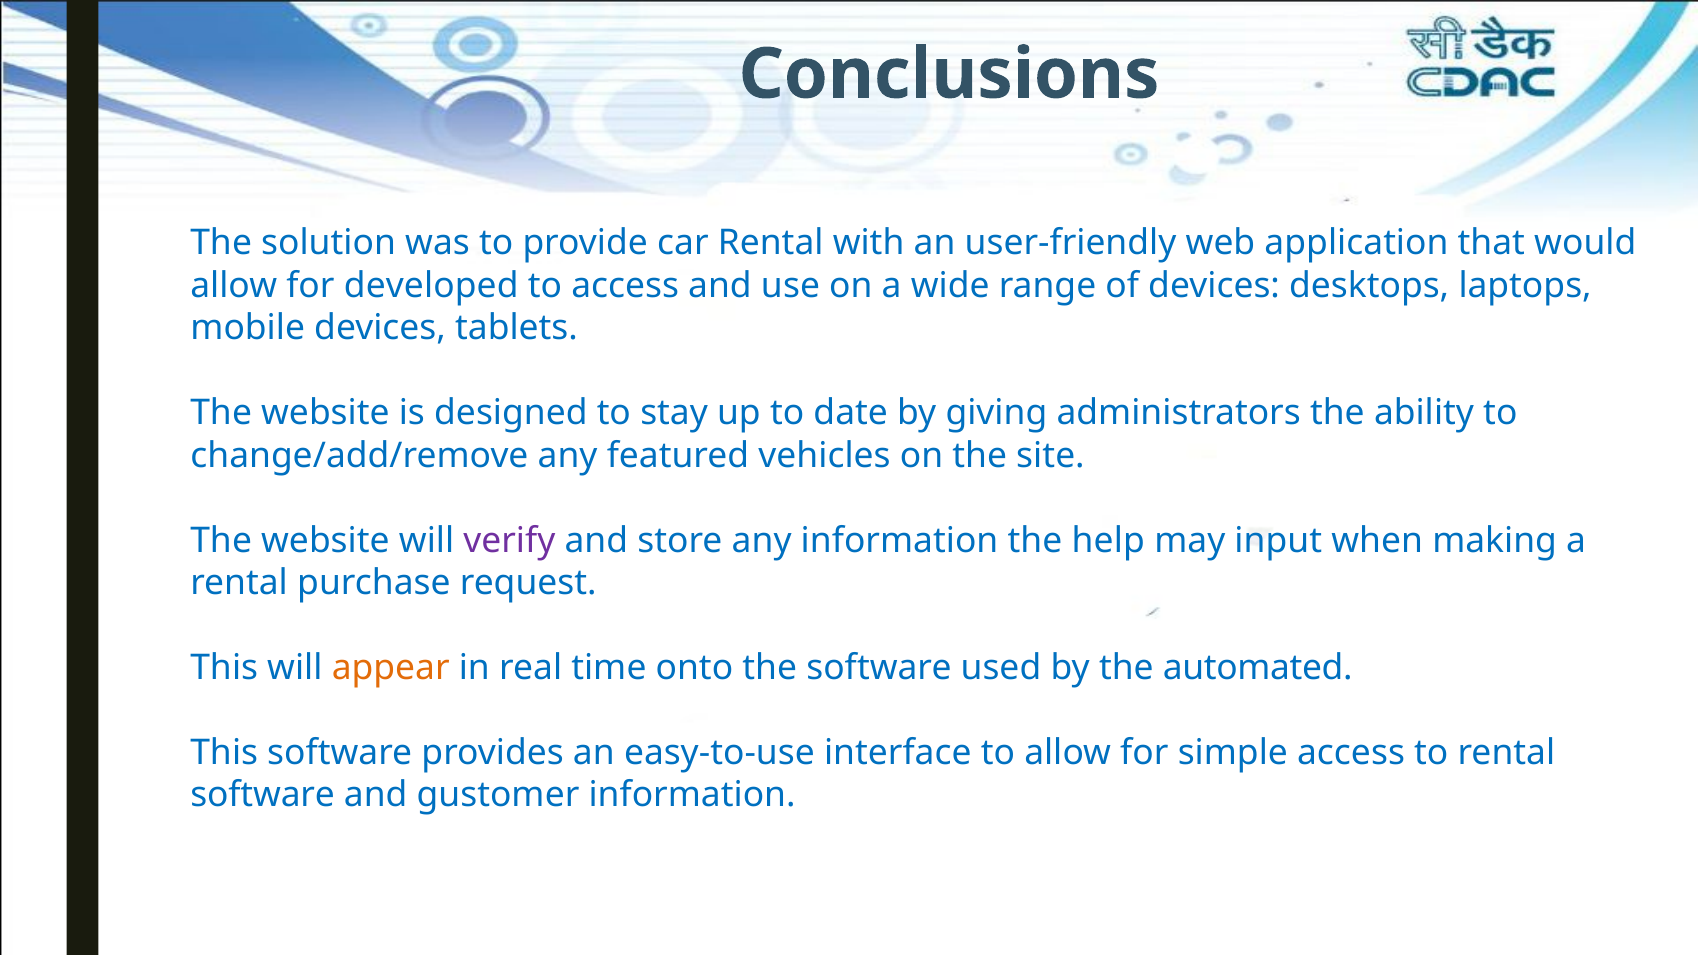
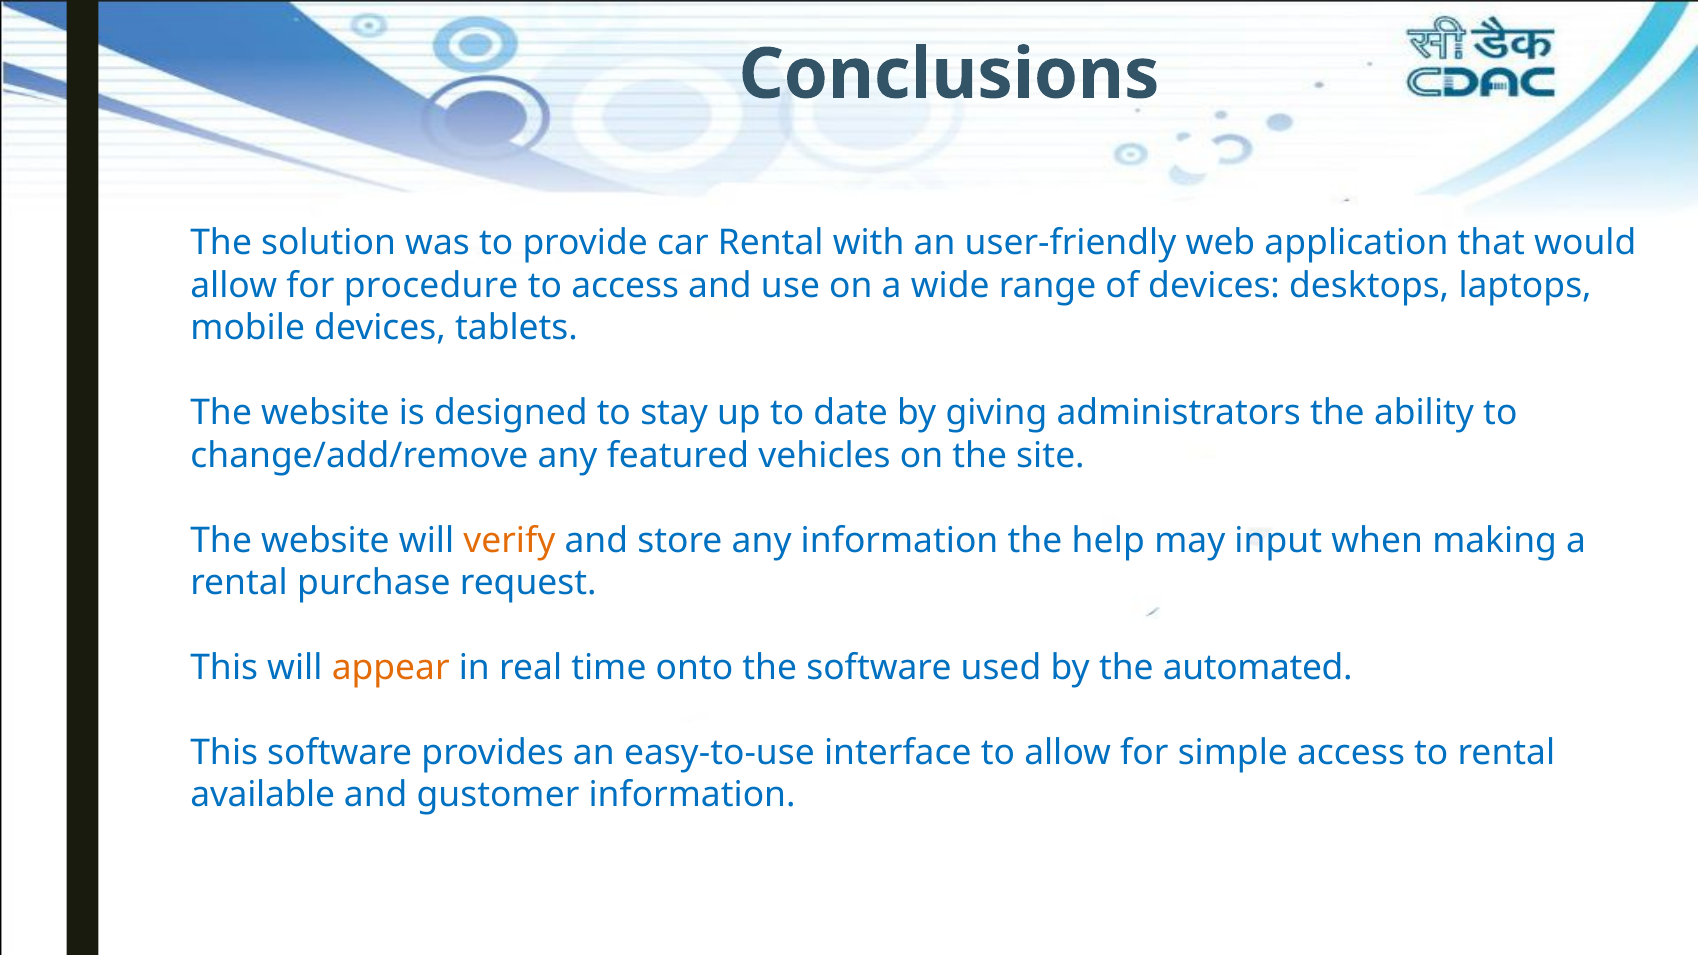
developed: developed -> procedure (431, 286)
verify colour: purple -> orange (509, 541)
software: software -> available (263, 795)
